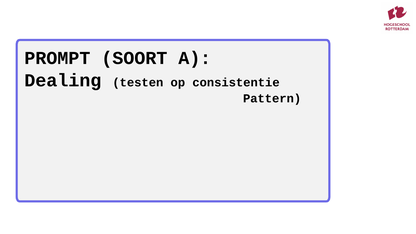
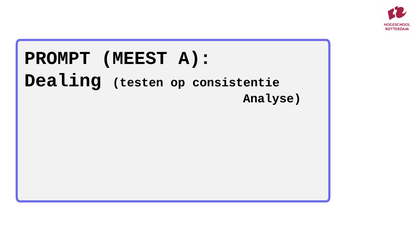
SOORT: SOORT -> MEEST (134, 58)
Pattern: Pattern -> Analyse (272, 98)
